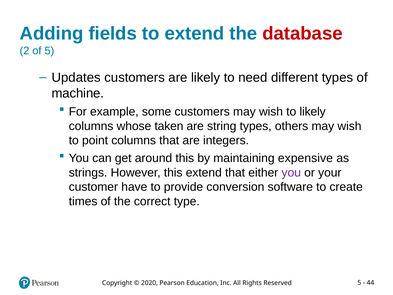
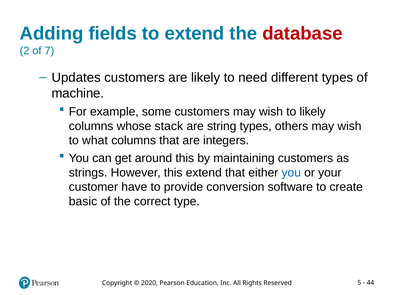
of 5: 5 -> 7 (49, 51)
taken: taken -> stack (169, 126)
point: point -> what (95, 140)
maintaining expensive: expensive -> customers (305, 158)
you colour: purple -> blue (291, 172)
times: times -> basic (83, 201)
